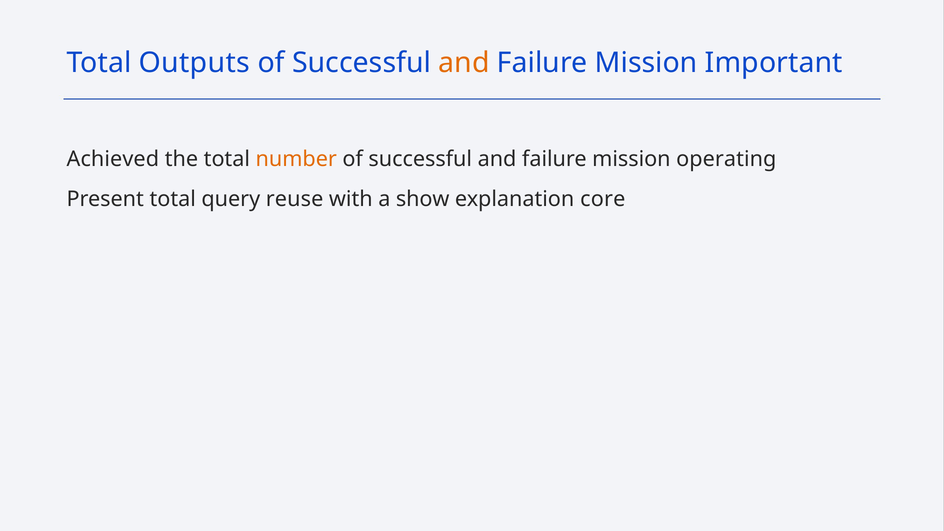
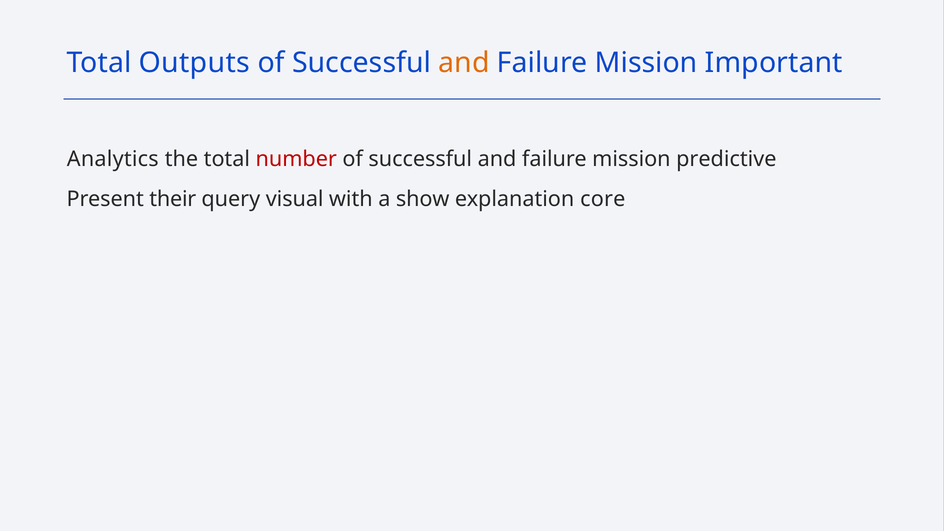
Achieved: Achieved -> Analytics (113, 159)
number colour: orange -> red (296, 159)
operating: operating -> predictive (726, 159)
Present total: total -> their (173, 199)
reuse: reuse -> visual (295, 199)
